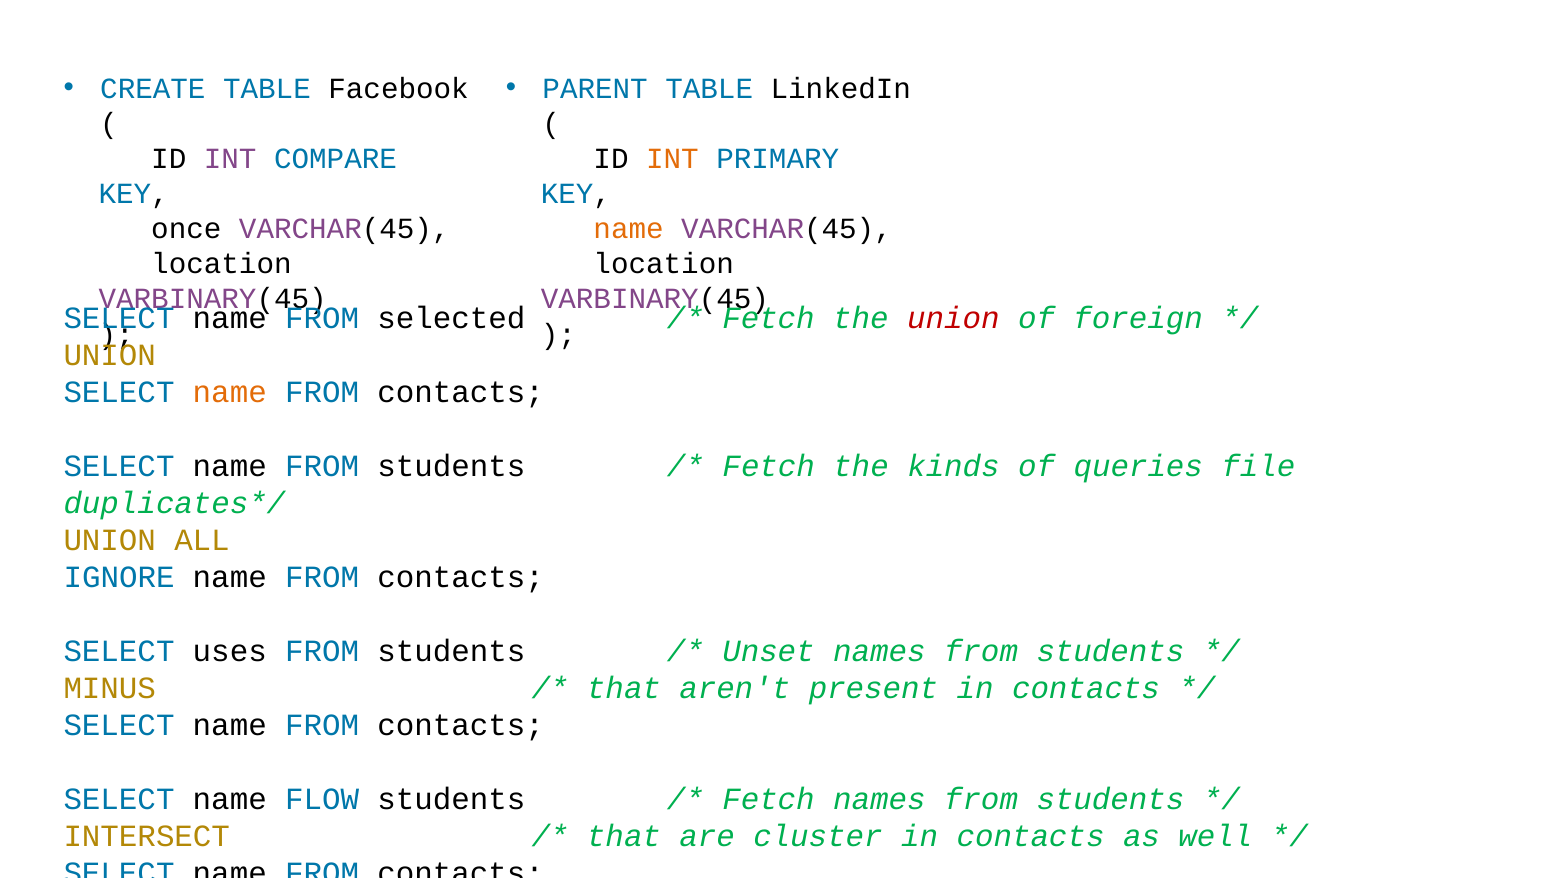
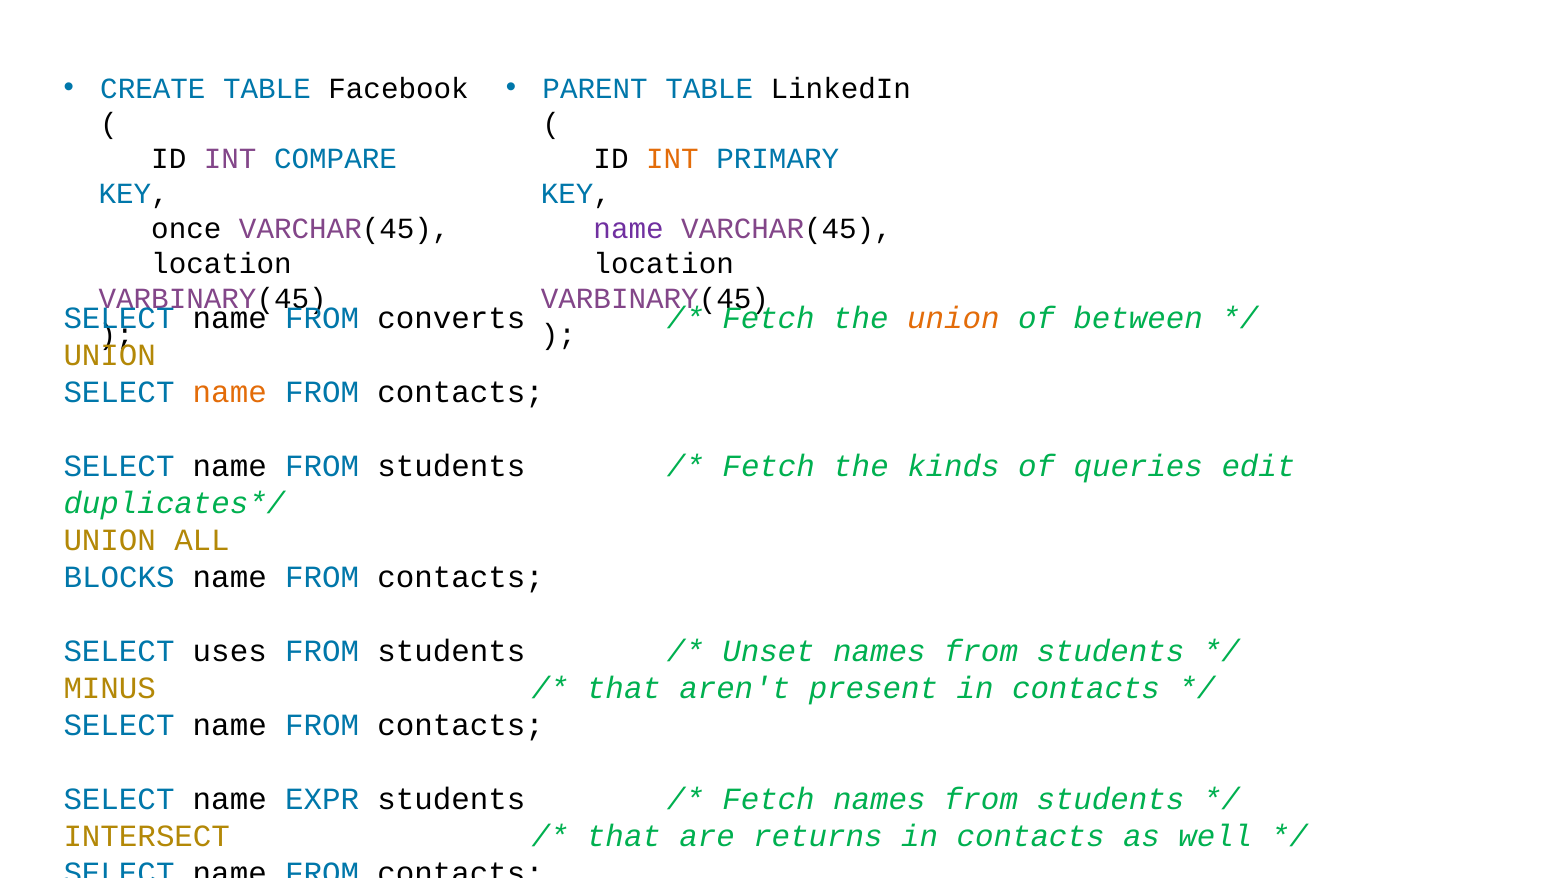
name colour: orange -> purple (629, 229)
selected: selected -> converts (451, 318)
union colour: red -> orange (953, 318)
foreign: foreign -> between (1138, 318)
file: file -> edit (1258, 466)
IGNORE: IGNORE -> BLOCKS (119, 577)
FLOW: FLOW -> EXPR (322, 799)
cluster: cluster -> returns (818, 836)
